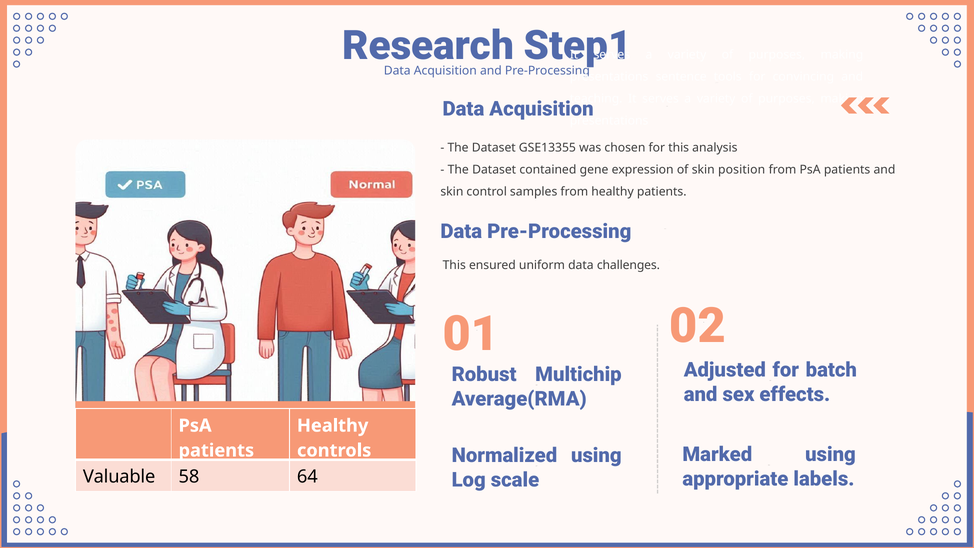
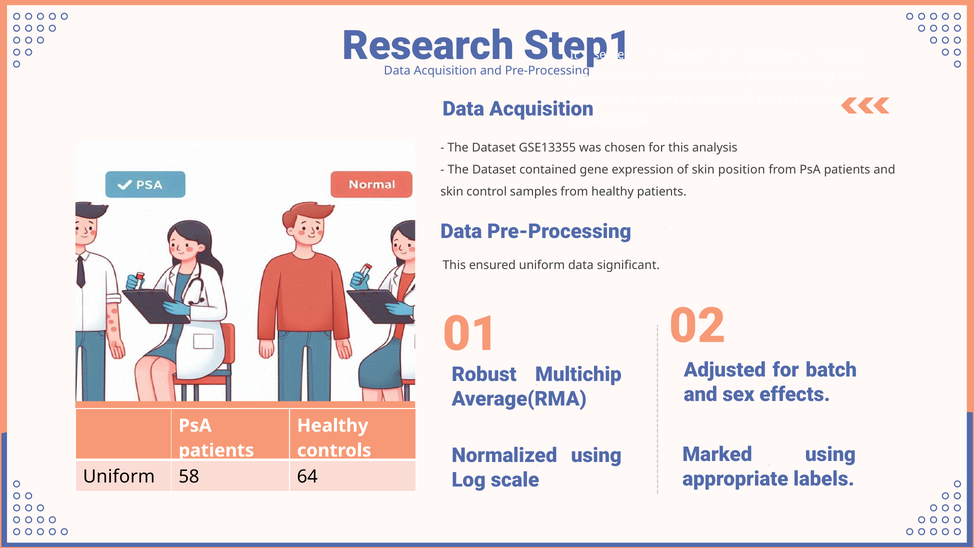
challenges: challenges -> significant (628, 265)
Valuable: Valuable -> Uniform (119, 477)
